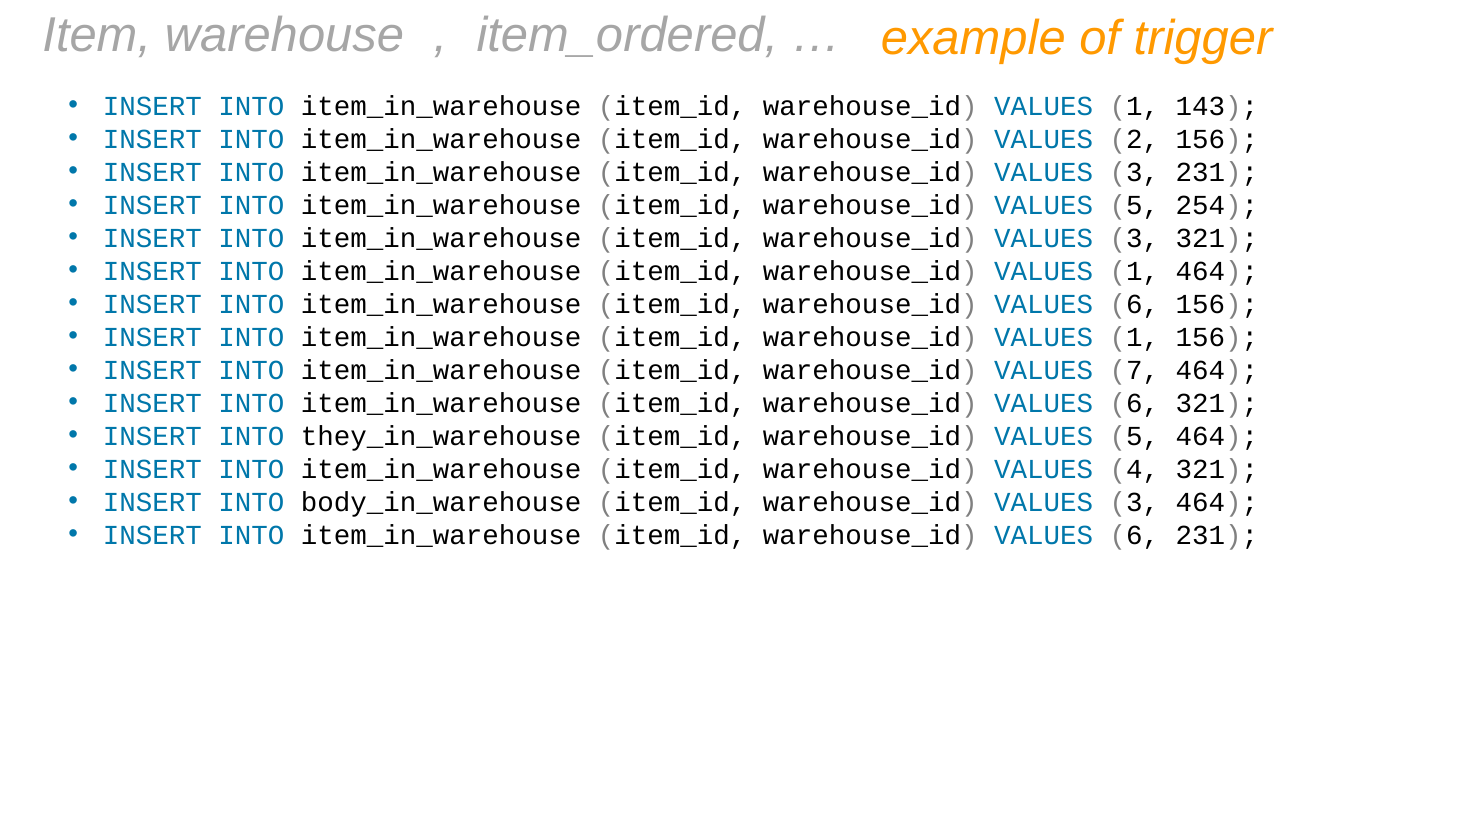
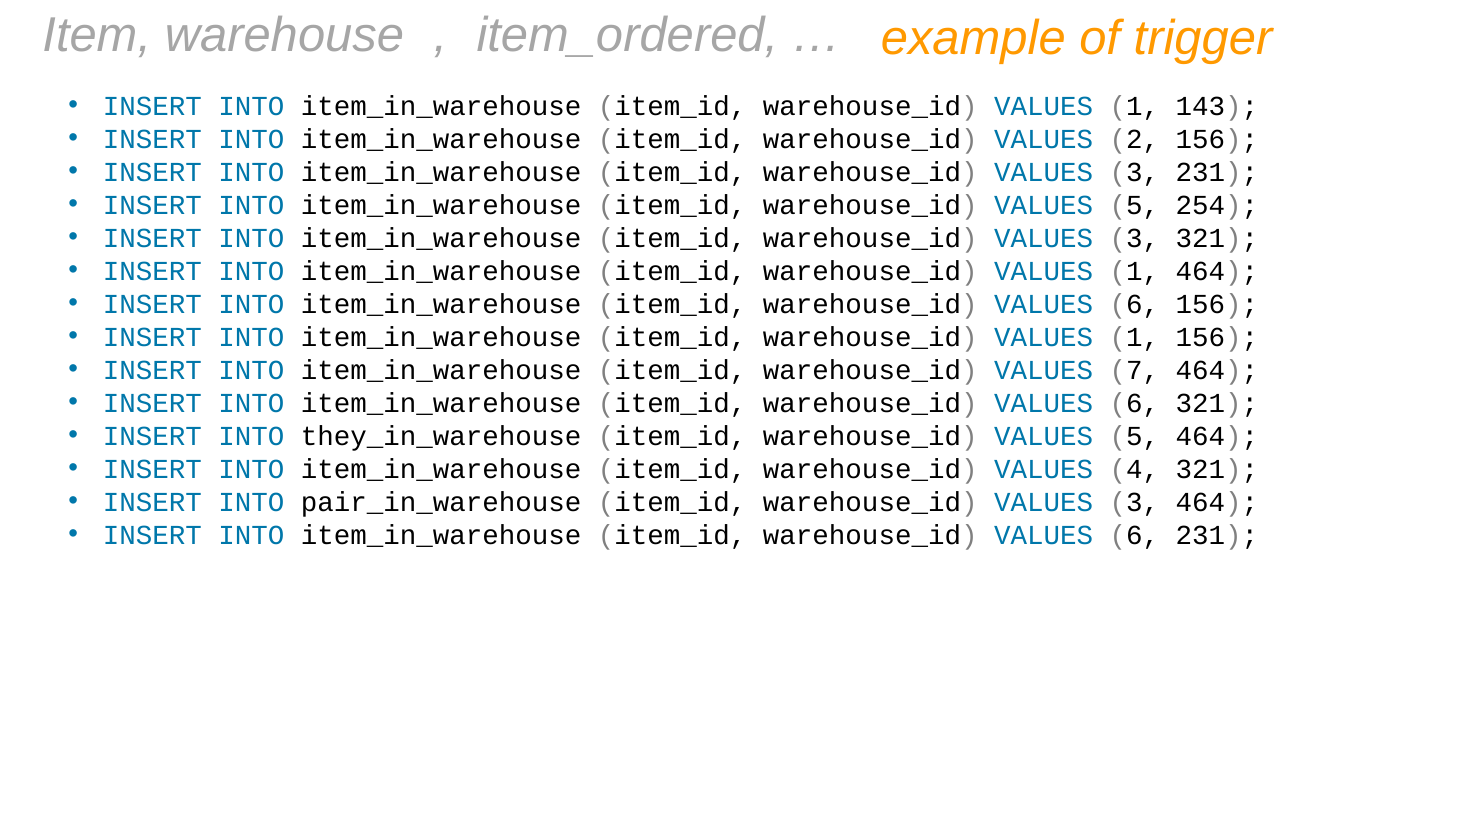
body_in_warehouse: body_in_warehouse -> pair_in_warehouse (441, 502)
